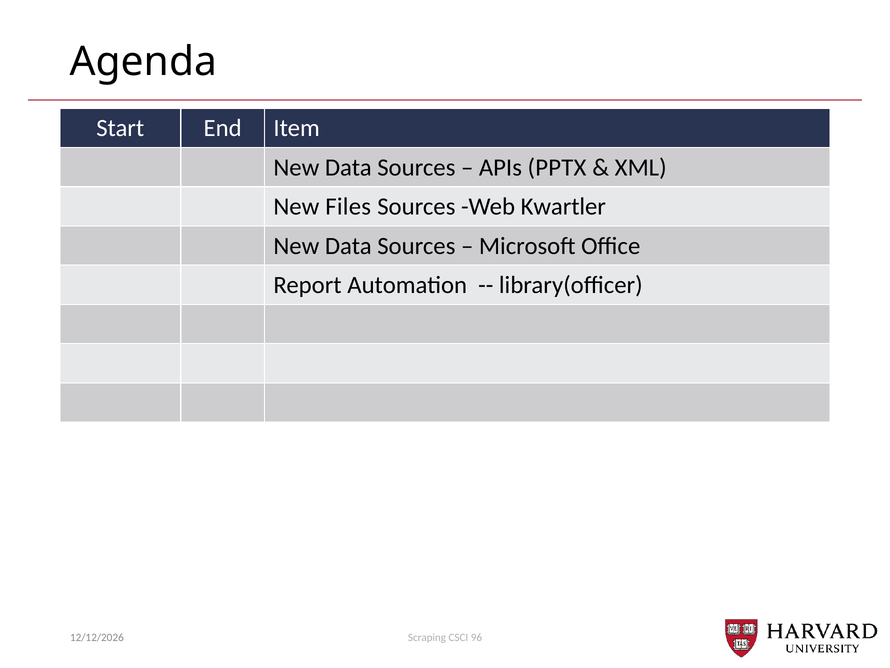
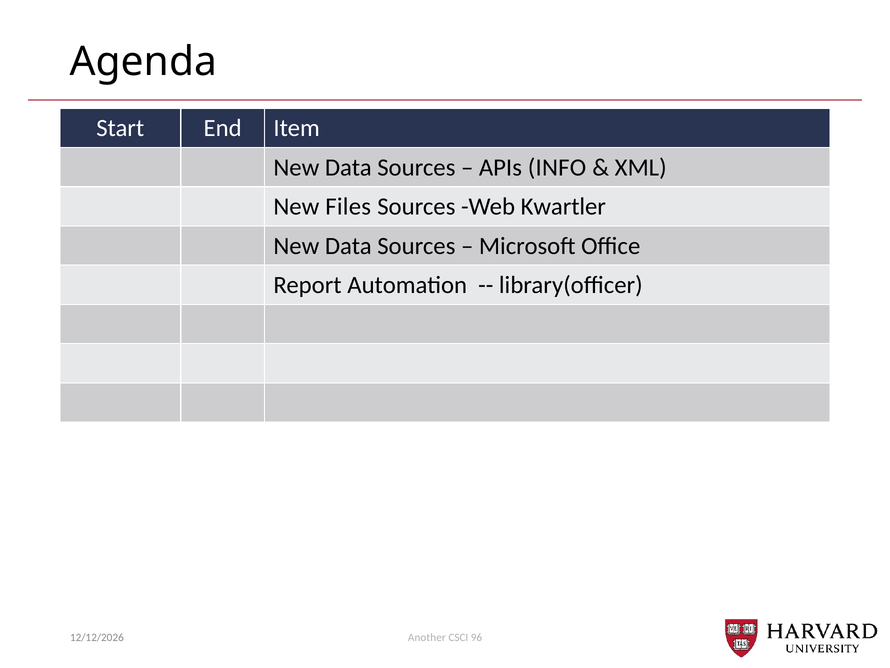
PPTX: PPTX -> INFO (557, 167)
Scraping: Scraping -> Another (427, 637)
